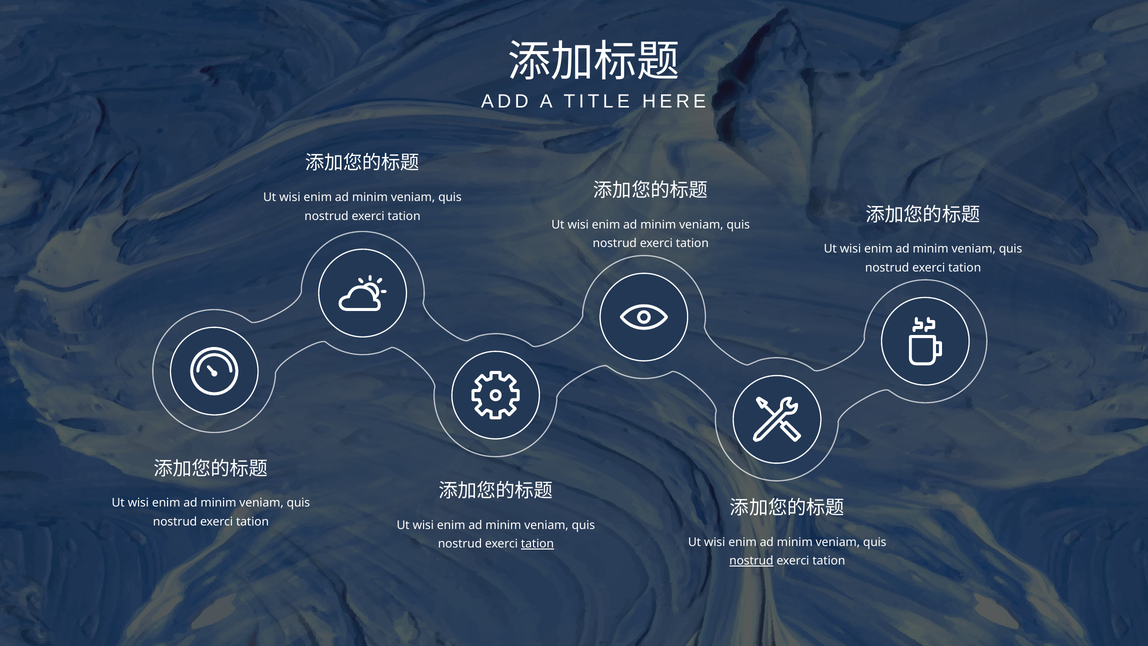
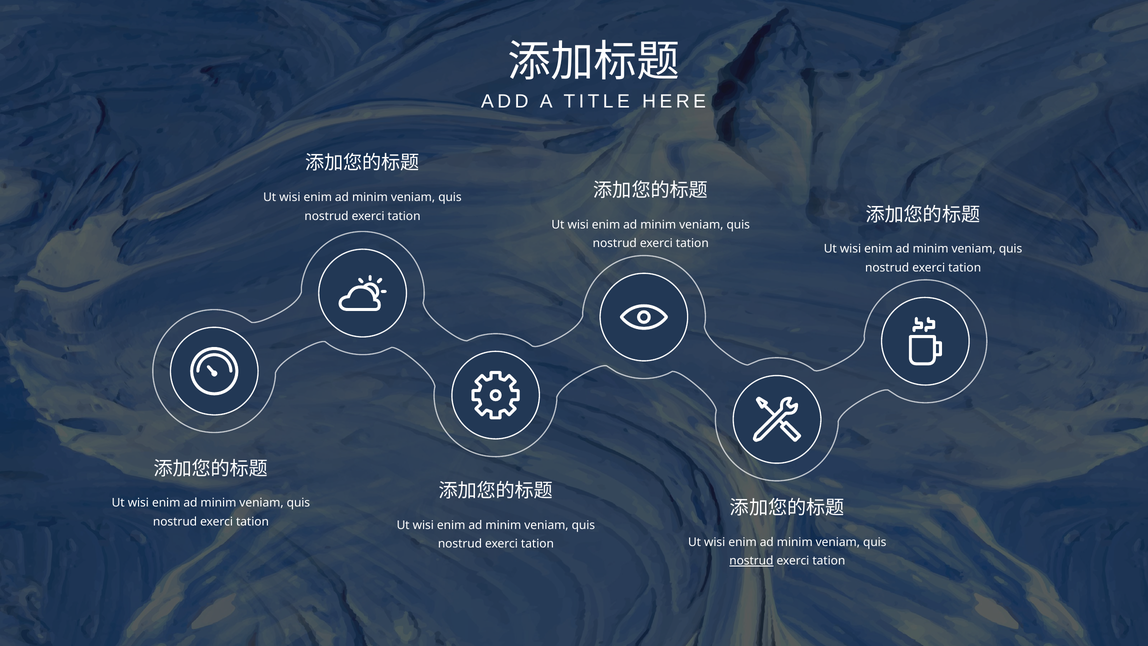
tation underline: present -> none (537, 544)
